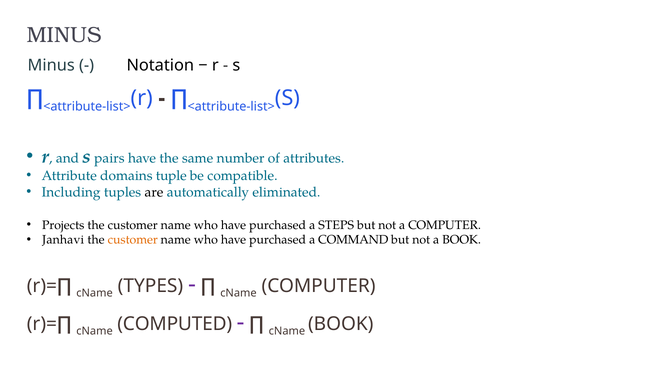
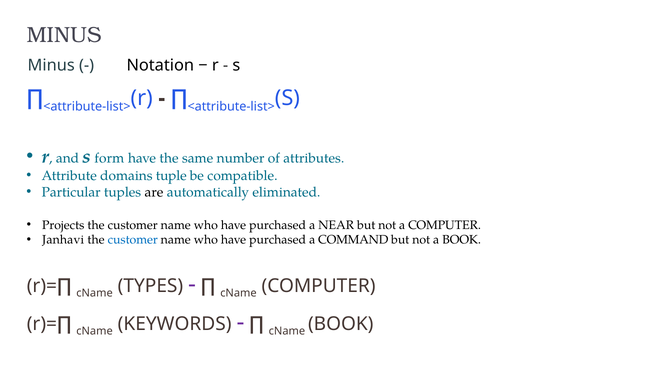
pairs: pairs -> form (109, 158)
Including: Including -> Particular (71, 192)
STEPS: STEPS -> NEAR (336, 225)
customer colour: orange -> blue (133, 240)
COMPUTED: COMPUTED -> KEYWORDS (175, 324)
